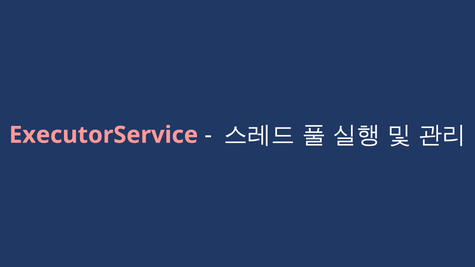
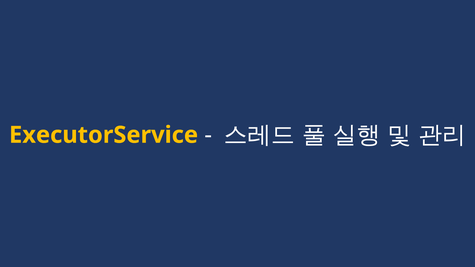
ExecutorService colour: pink -> yellow (104, 135)
